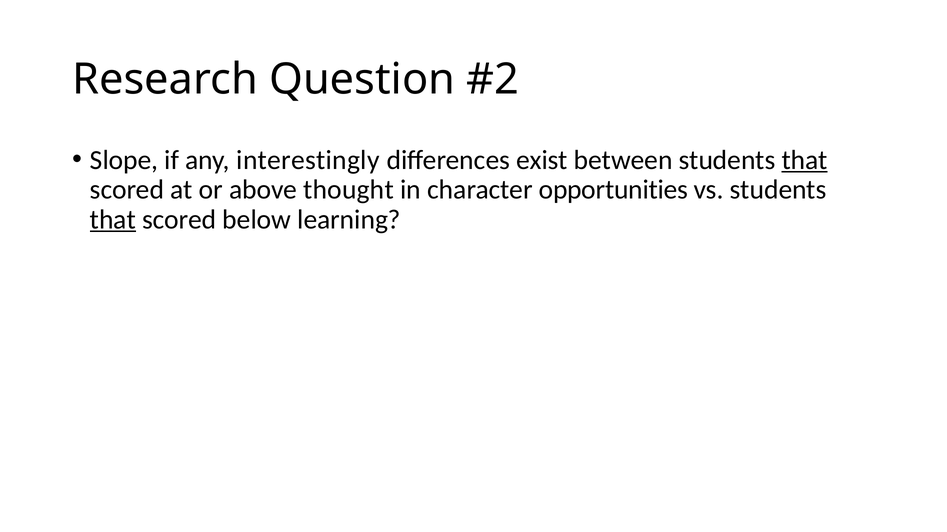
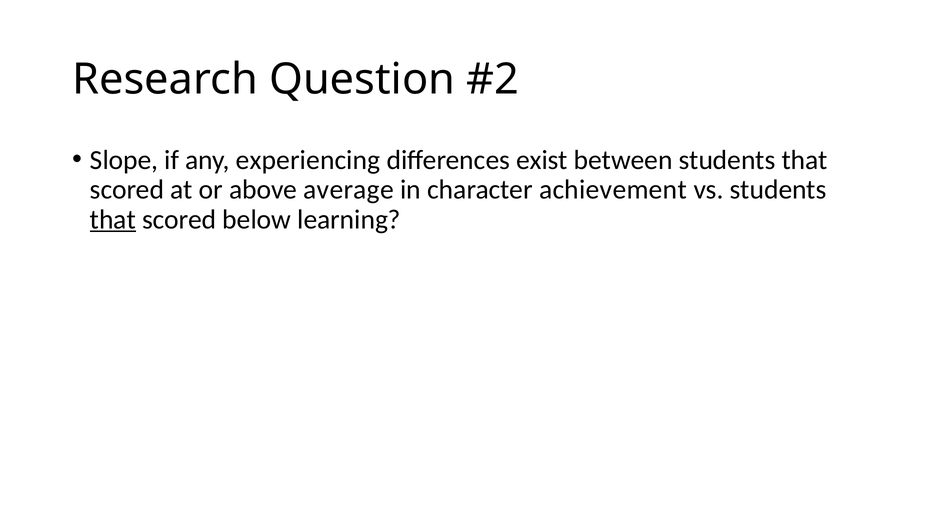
interestingly: interestingly -> experiencing (308, 160)
that underline: present -> none (805, 160)
thought: thought -> average (349, 190)
opportunities: opportunities -> achievement (613, 190)
